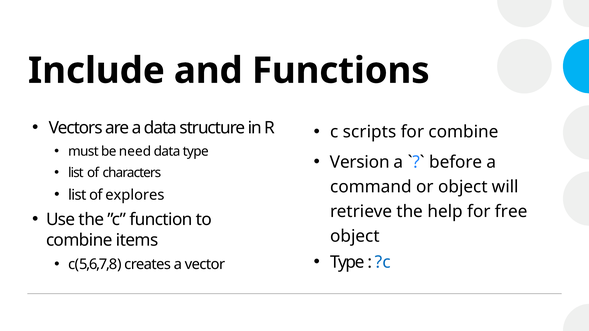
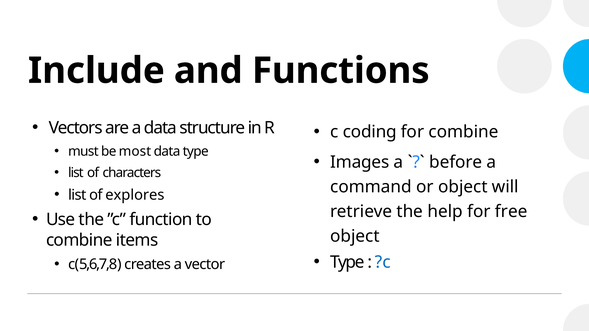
scripts: scripts -> coding (370, 132)
need: need -> most (135, 151)
Version: Version -> Images (360, 162)
